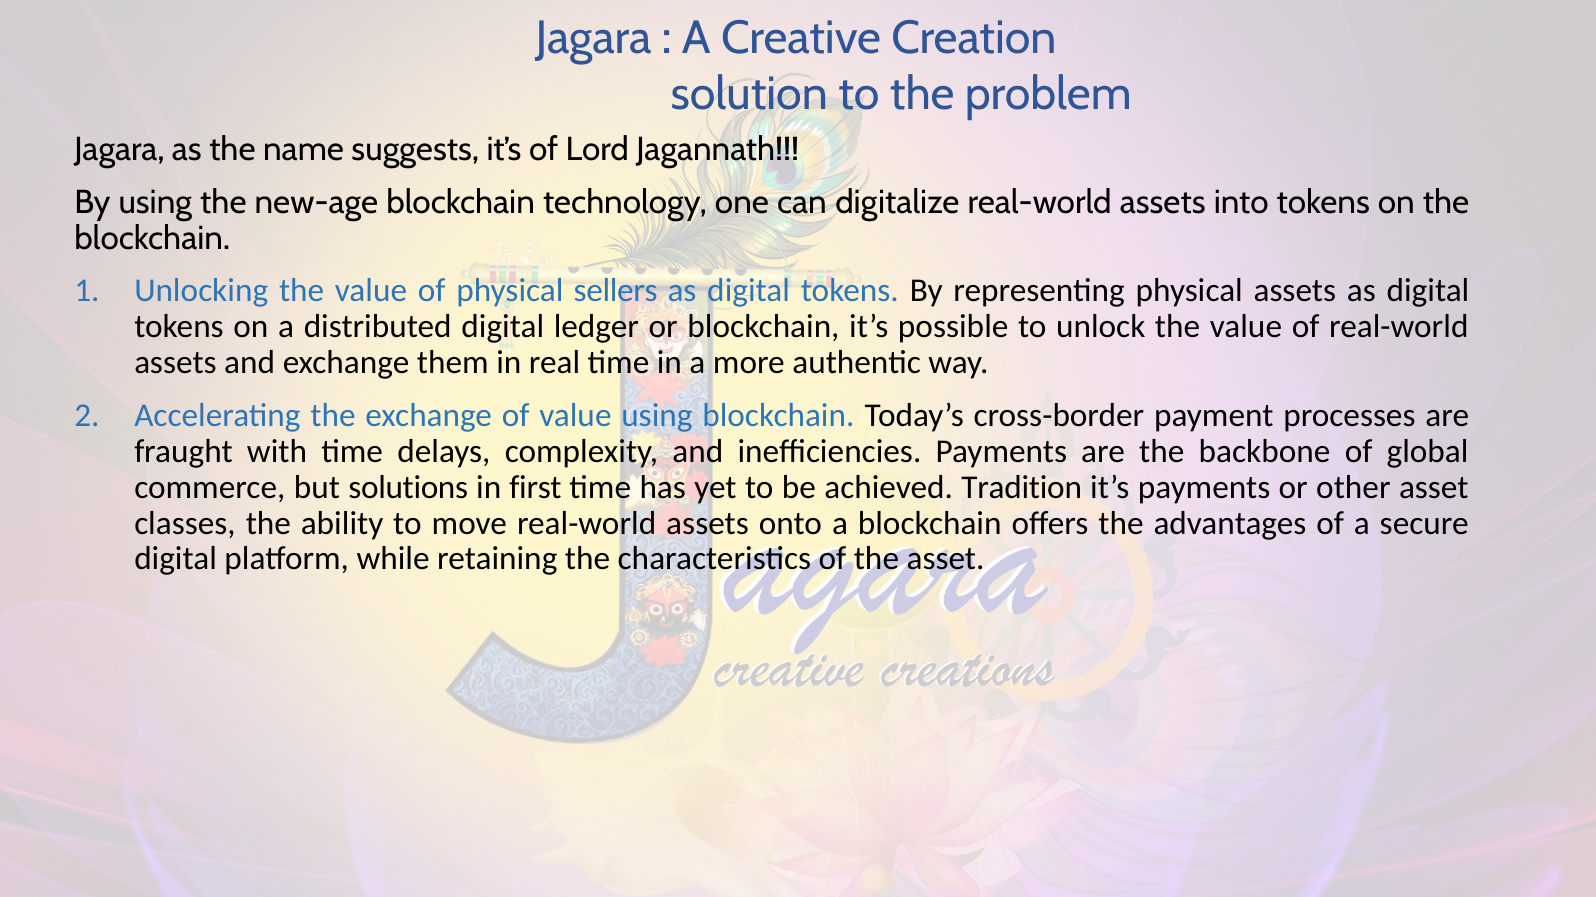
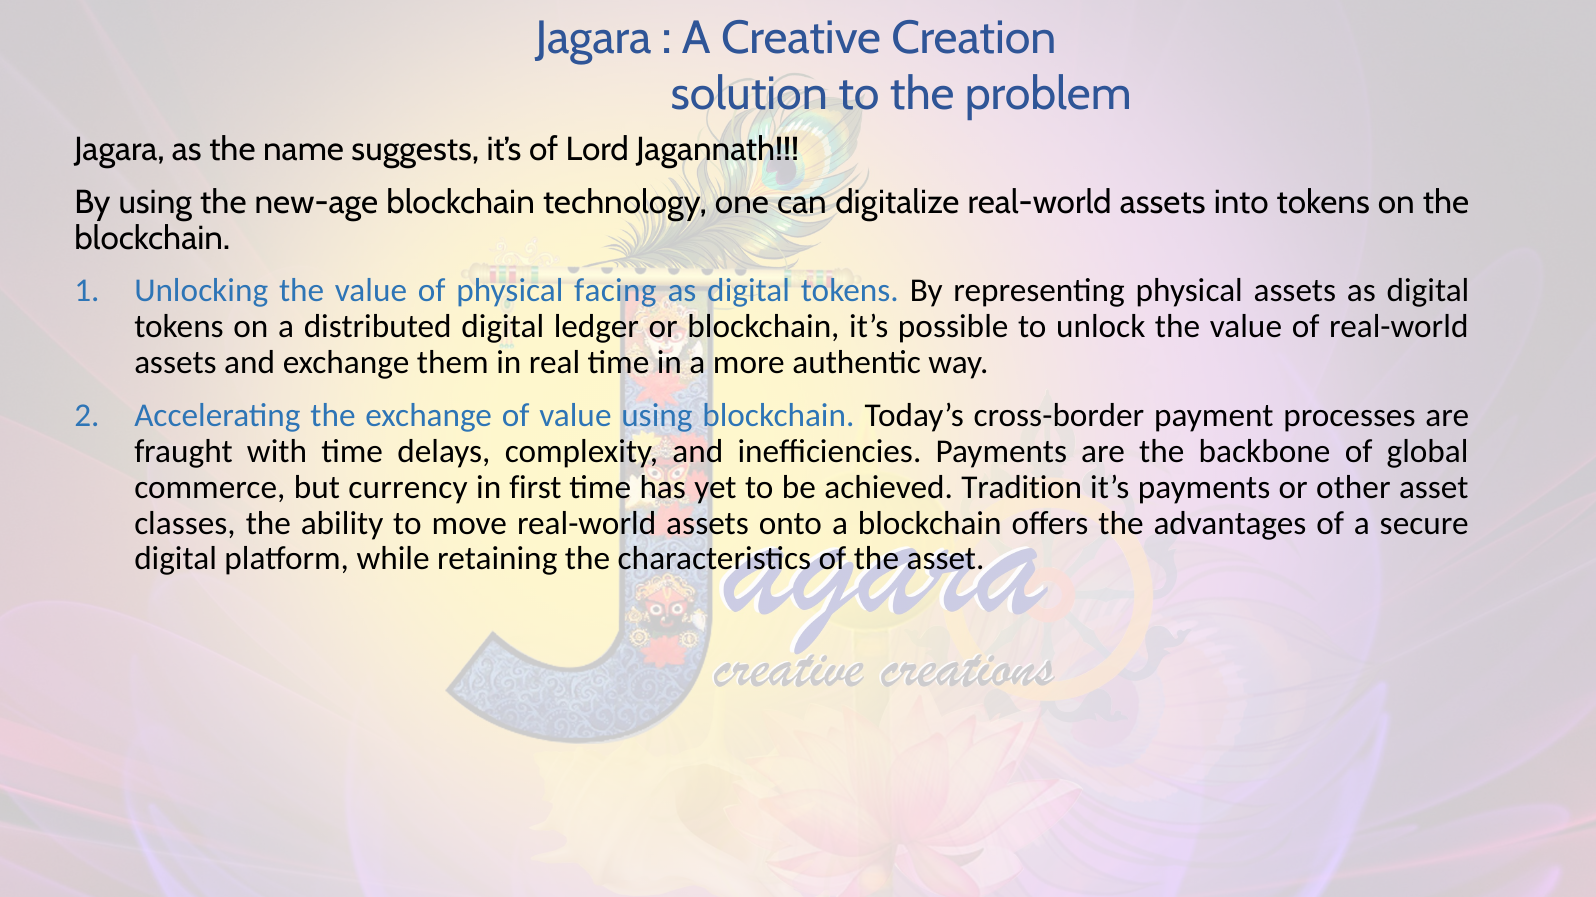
sellers: sellers -> facing (615, 291)
solutions: solutions -> currency (408, 488)
